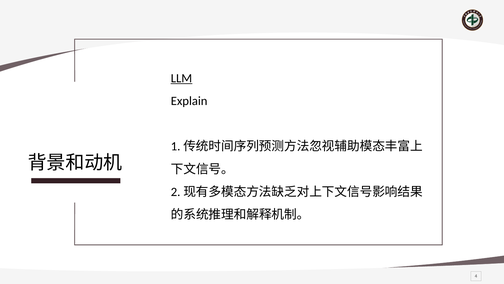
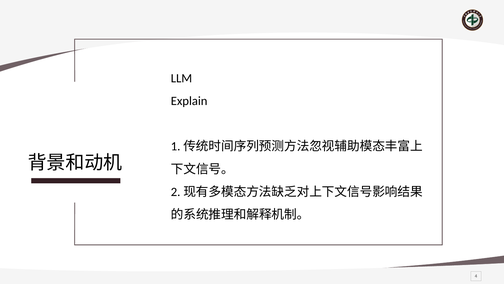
LLM underline: present -> none (181, 78)
